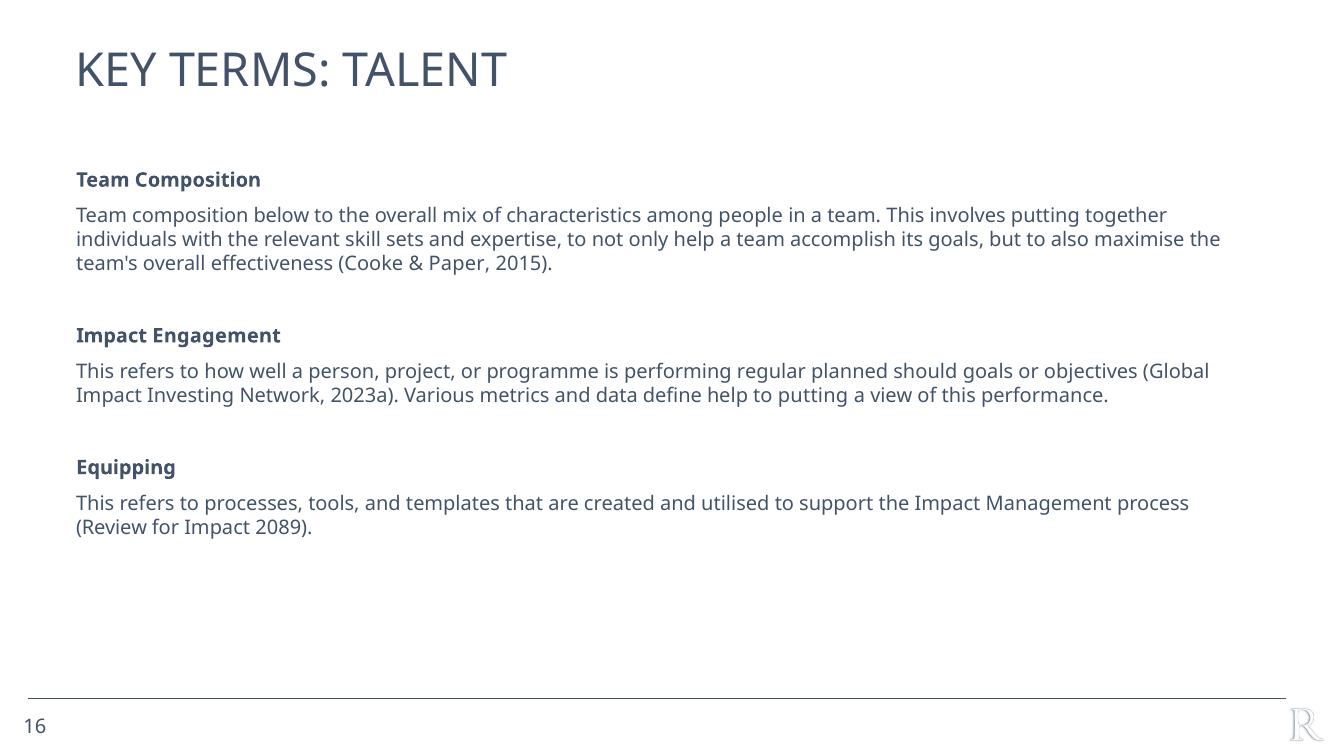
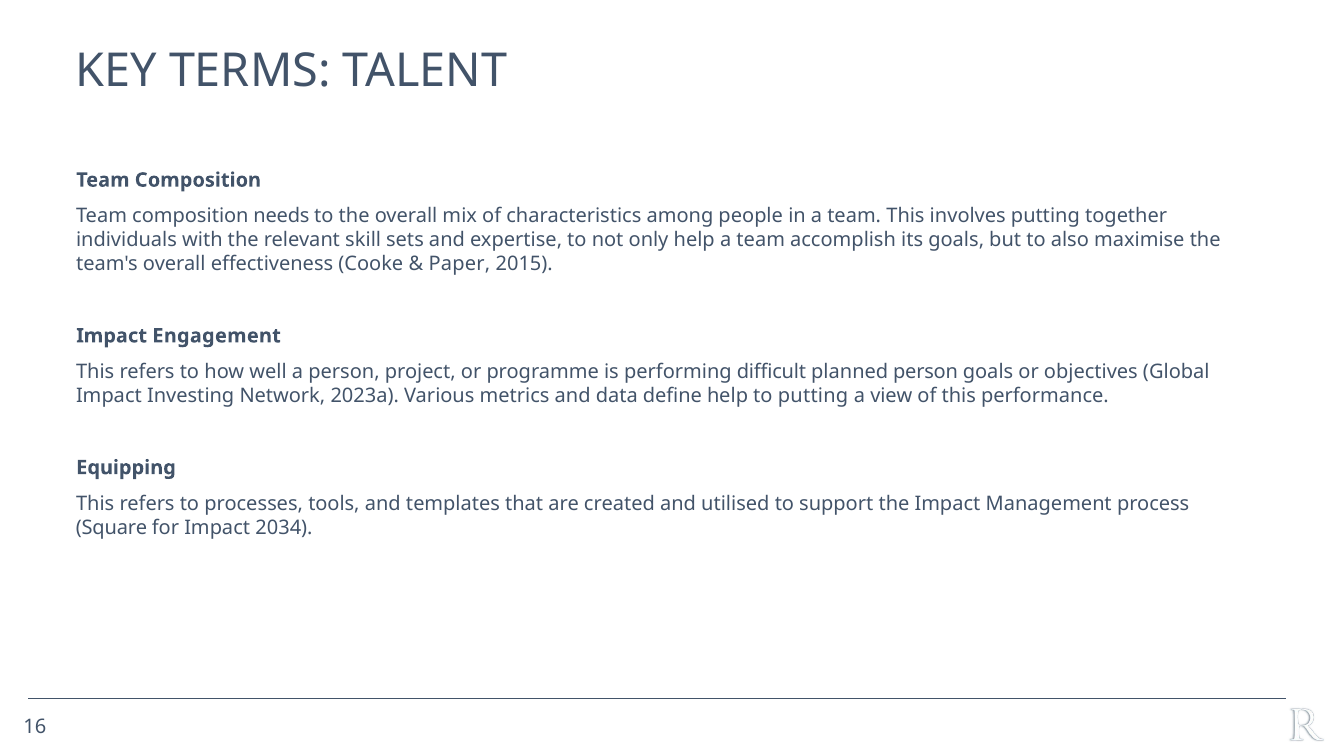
below: below -> needs (281, 216)
regular: regular -> difficult (771, 372)
planned should: should -> person (926, 372)
Review: Review -> Square (112, 528)
2089: 2089 -> 2034 (284, 528)
